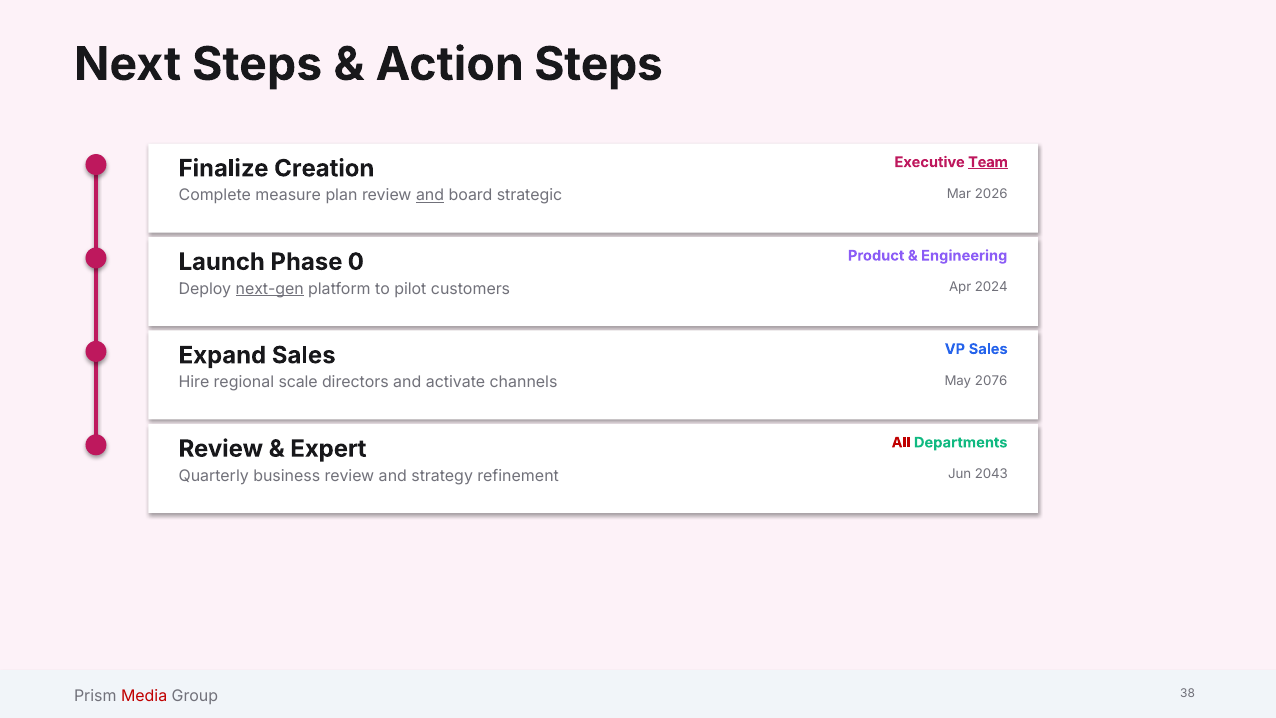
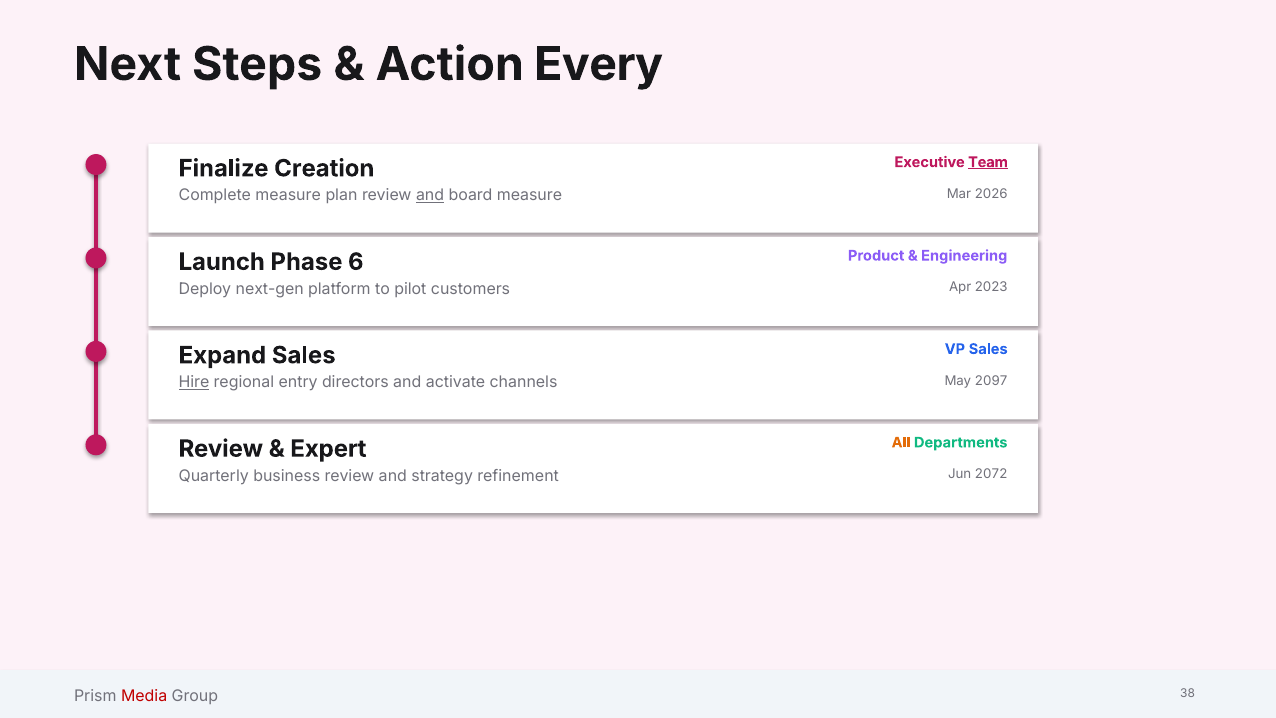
Action Steps: Steps -> Every (599, 65)
board strategic: strategic -> measure (530, 196)
0: 0 -> 6 (356, 262)
2024: 2024 -> 2023 (991, 287)
next-gen underline: present -> none (270, 289)
2076: 2076 -> 2097 (991, 381)
Hire underline: none -> present (194, 382)
scale: scale -> entry (298, 382)
All colour: red -> orange (901, 442)
2043: 2043 -> 2072 (991, 474)
